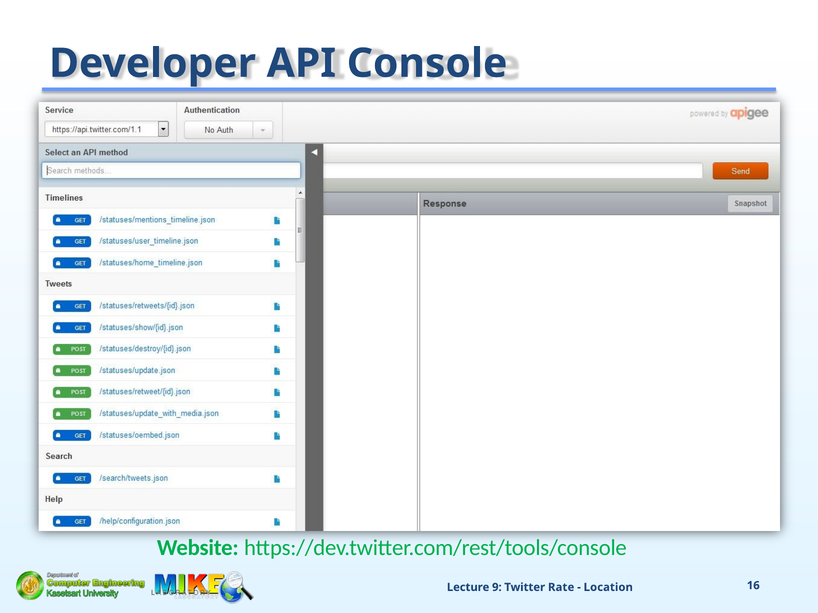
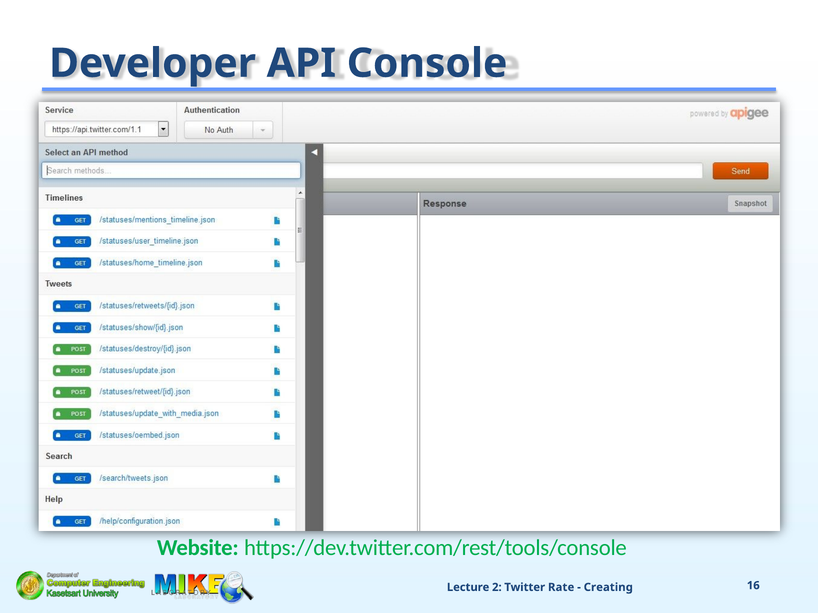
9: 9 -> 2 (497, 588)
Location: Location -> Creating (608, 588)
